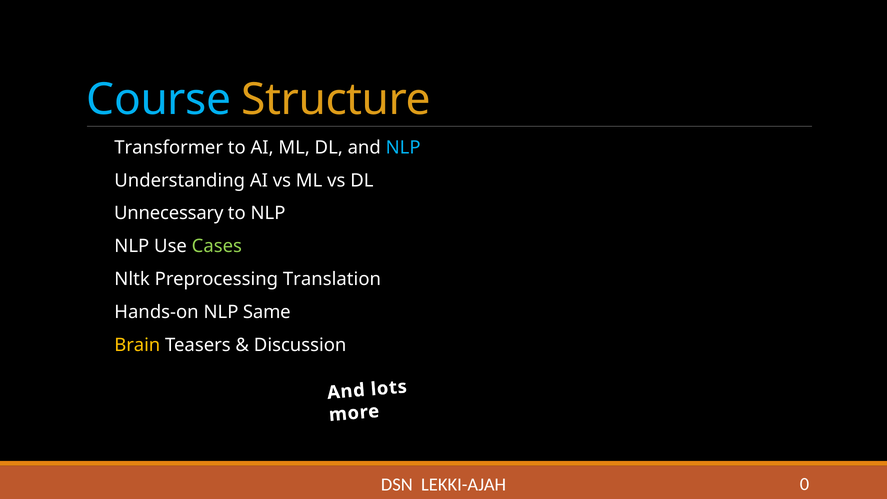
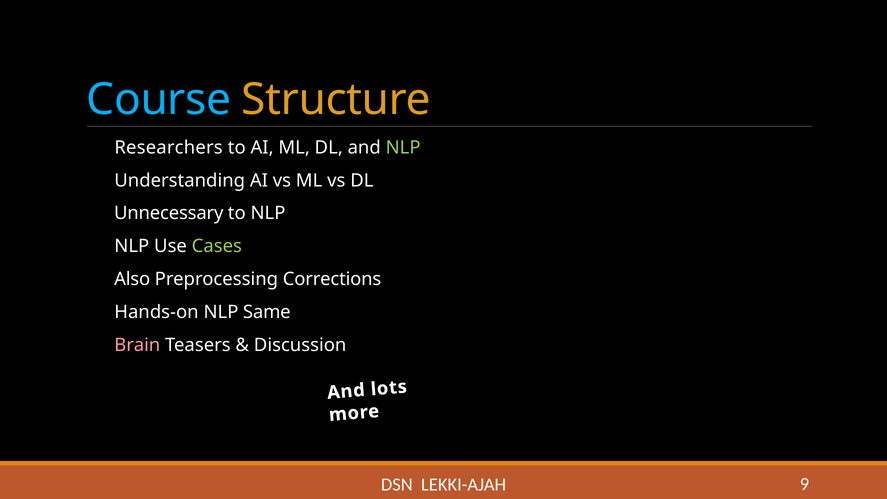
Transformer: Transformer -> Researchers (169, 147)
NLP colour: light blue -> light green (403, 147)
Nltk: Nltk -> Also (132, 279)
Translation: Translation -> Corrections (332, 279)
Brain colour: yellow -> pink (137, 345)
0: 0 -> 9 (804, 484)
